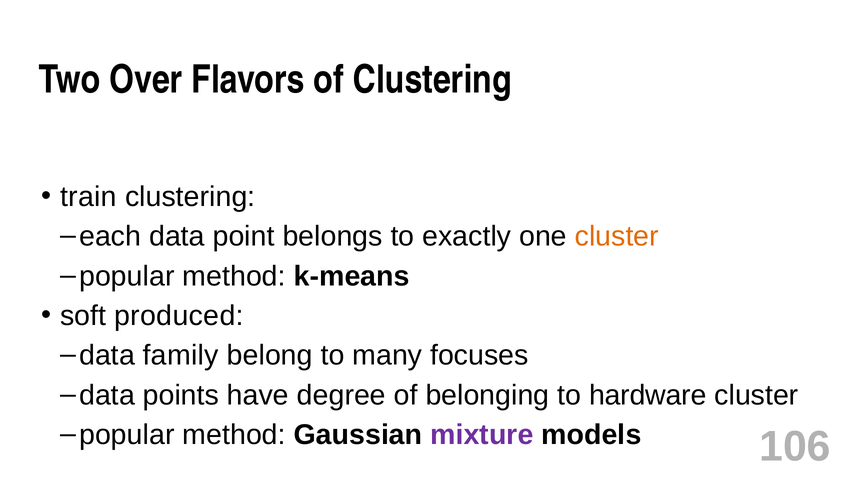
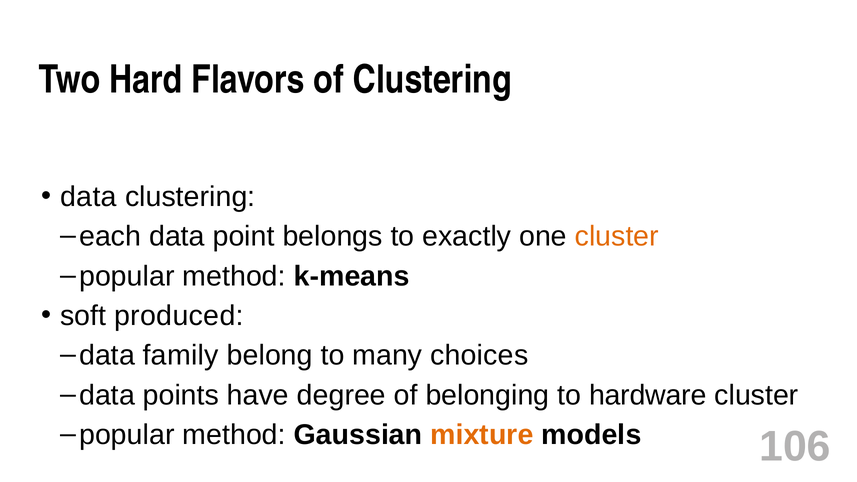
Over: Over -> Hard (146, 80)
train: train -> data (89, 197)
focuses: focuses -> choices (479, 355)
mixture colour: purple -> orange (482, 435)
